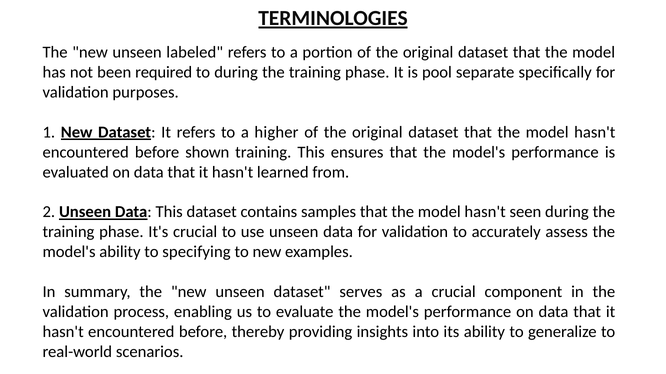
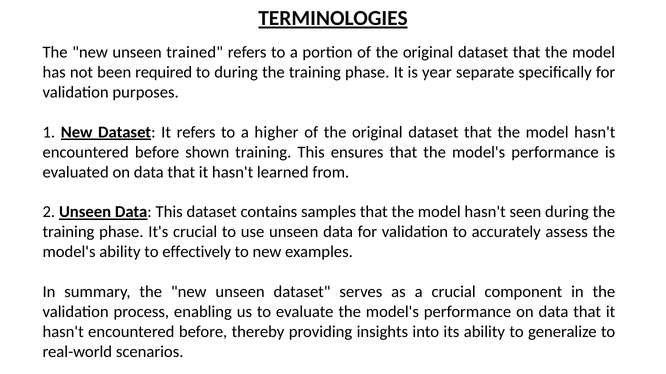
labeled: labeled -> trained (195, 52)
pool: pool -> year (437, 72)
specifying: specifying -> effectively (197, 252)
